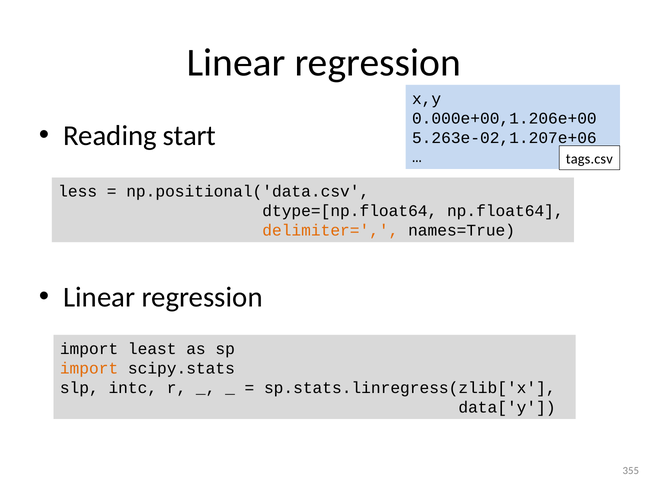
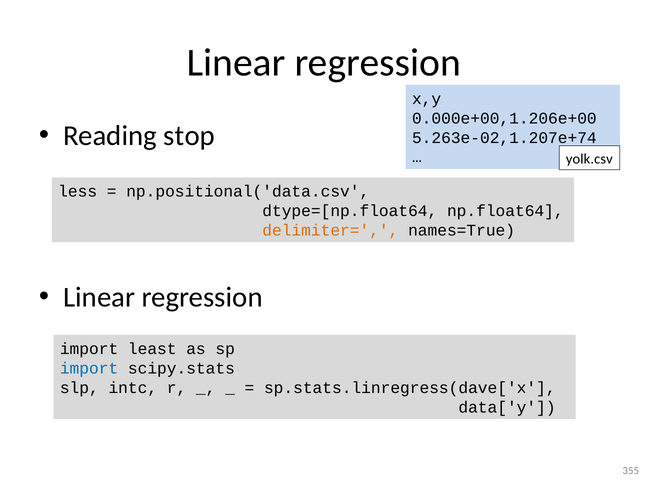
start: start -> stop (189, 136)
5.263e-02,1.207e+06: 5.263e-02,1.207e+06 -> 5.263e-02,1.207e+74 (504, 138)
tags.csv: tags.csv -> yolk.csv (589, 159)
import colour: orange -> blue (89, 368)
sp.stats.linregress(zlib['x: sp.stats.linregress(zlib['x -> sp.stats.linregress(dave['x (410, 388)
